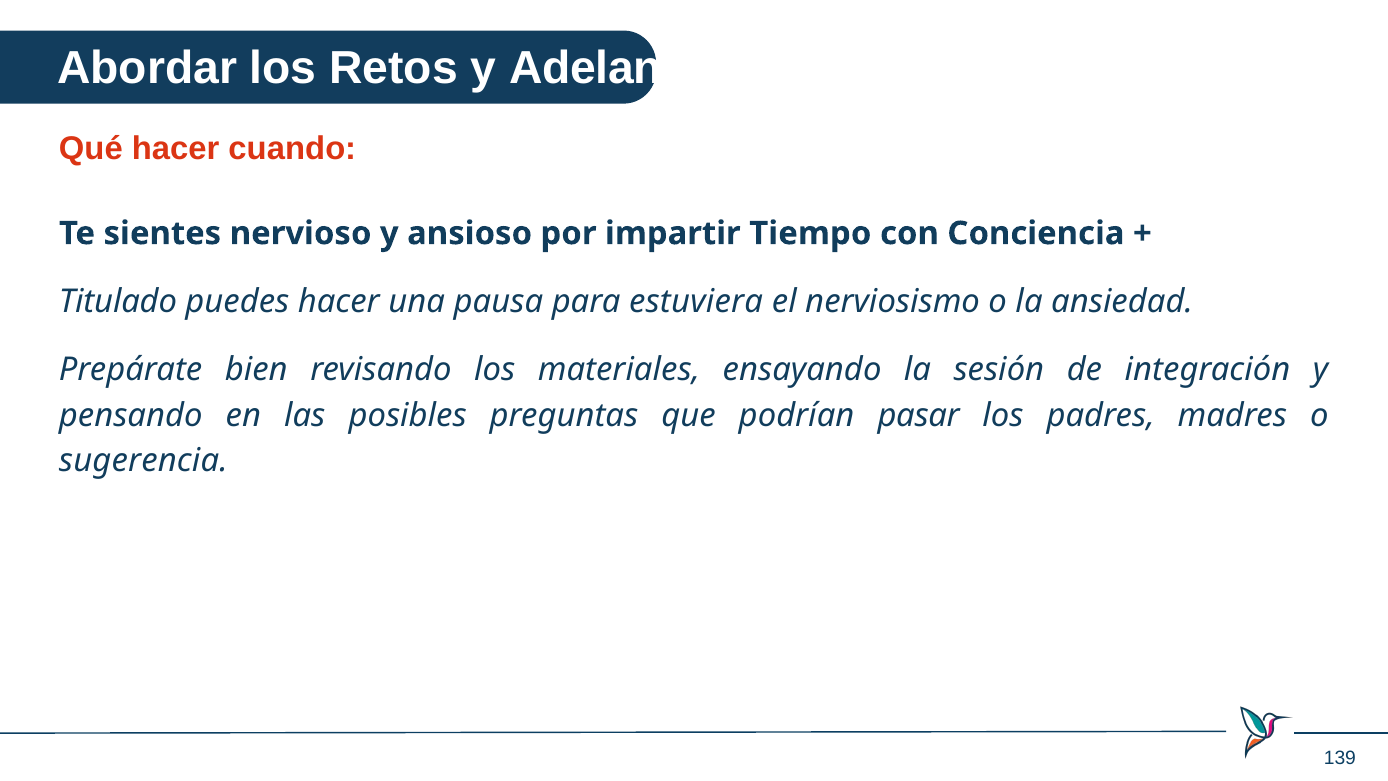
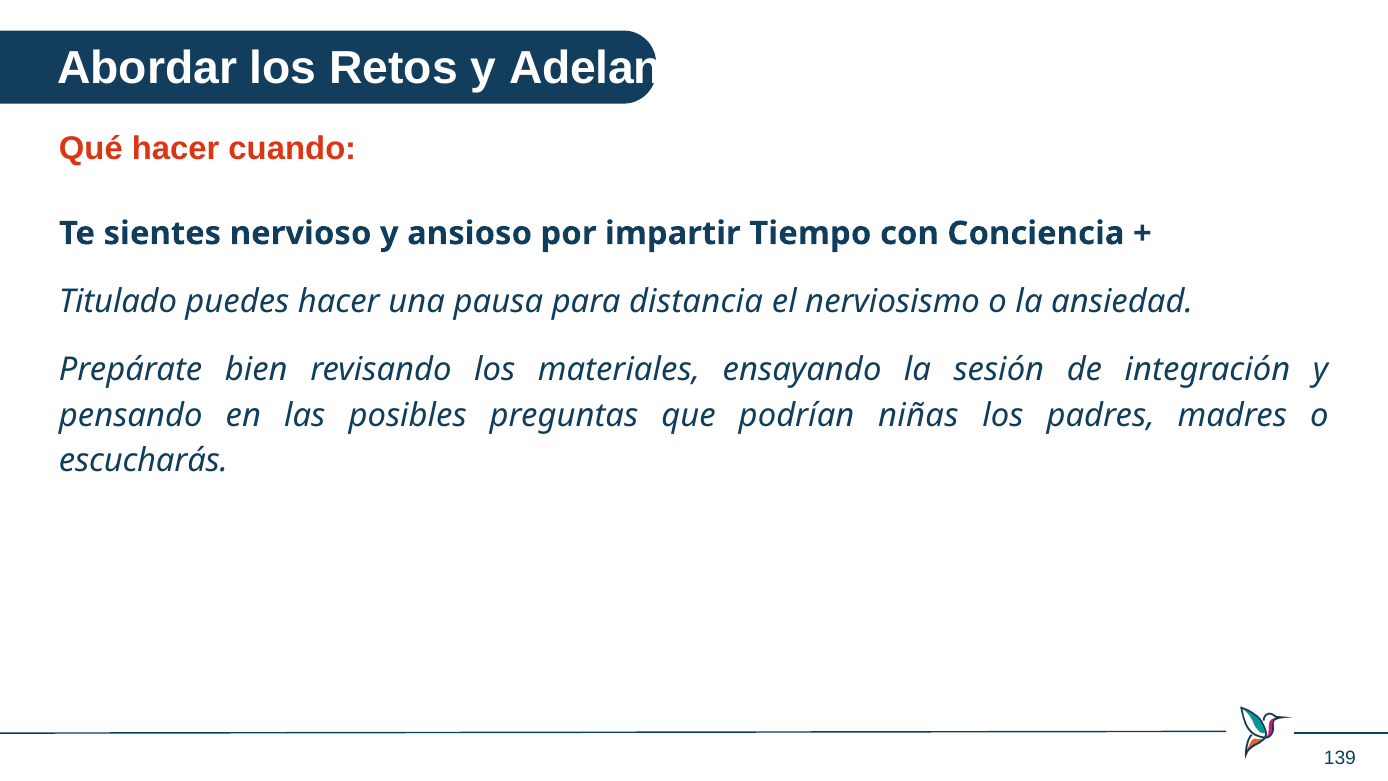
estuviera: estuviera -> distancia (696, 302)
pasar: pasar -> niñas (918, 415)
sugerencia: sugerencia -> escucharás (144, 460)
